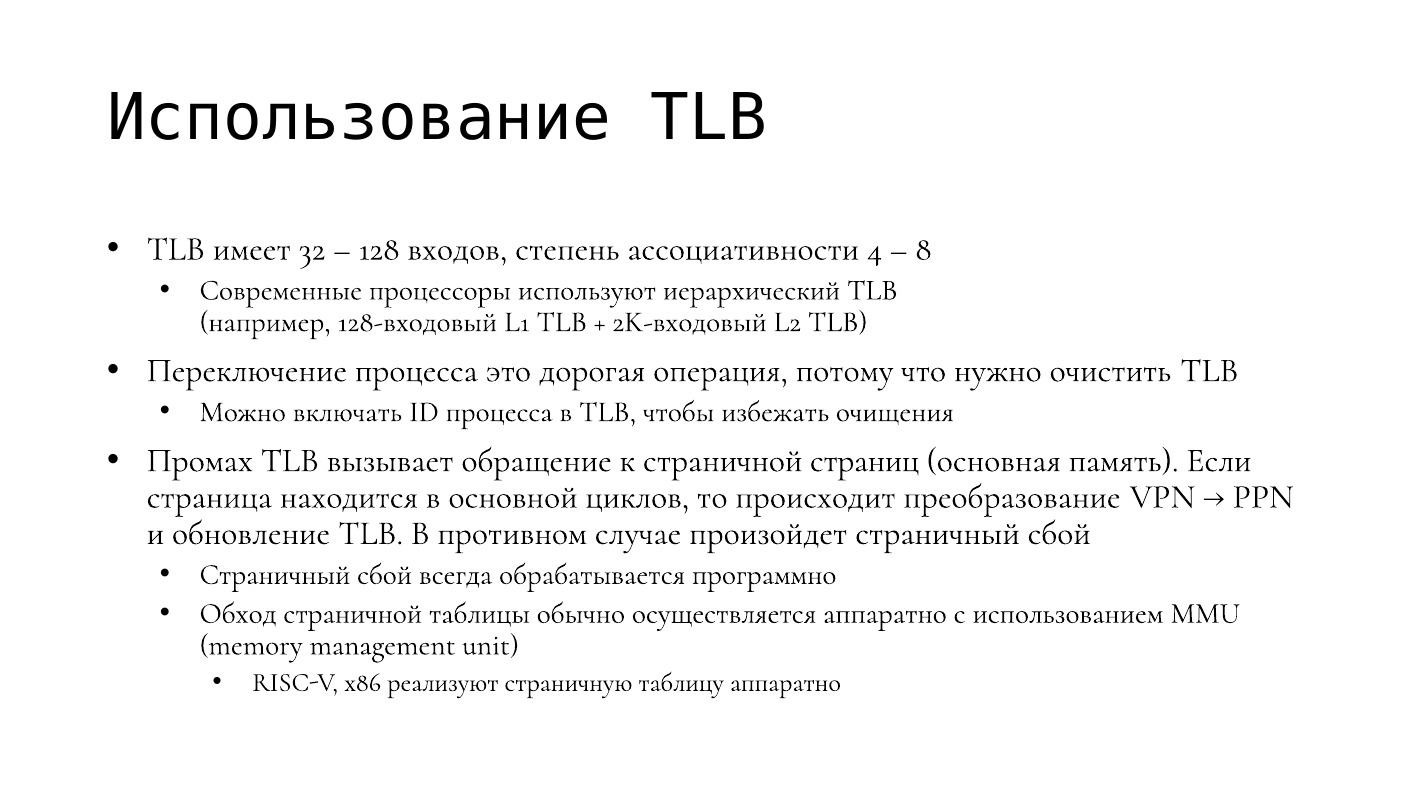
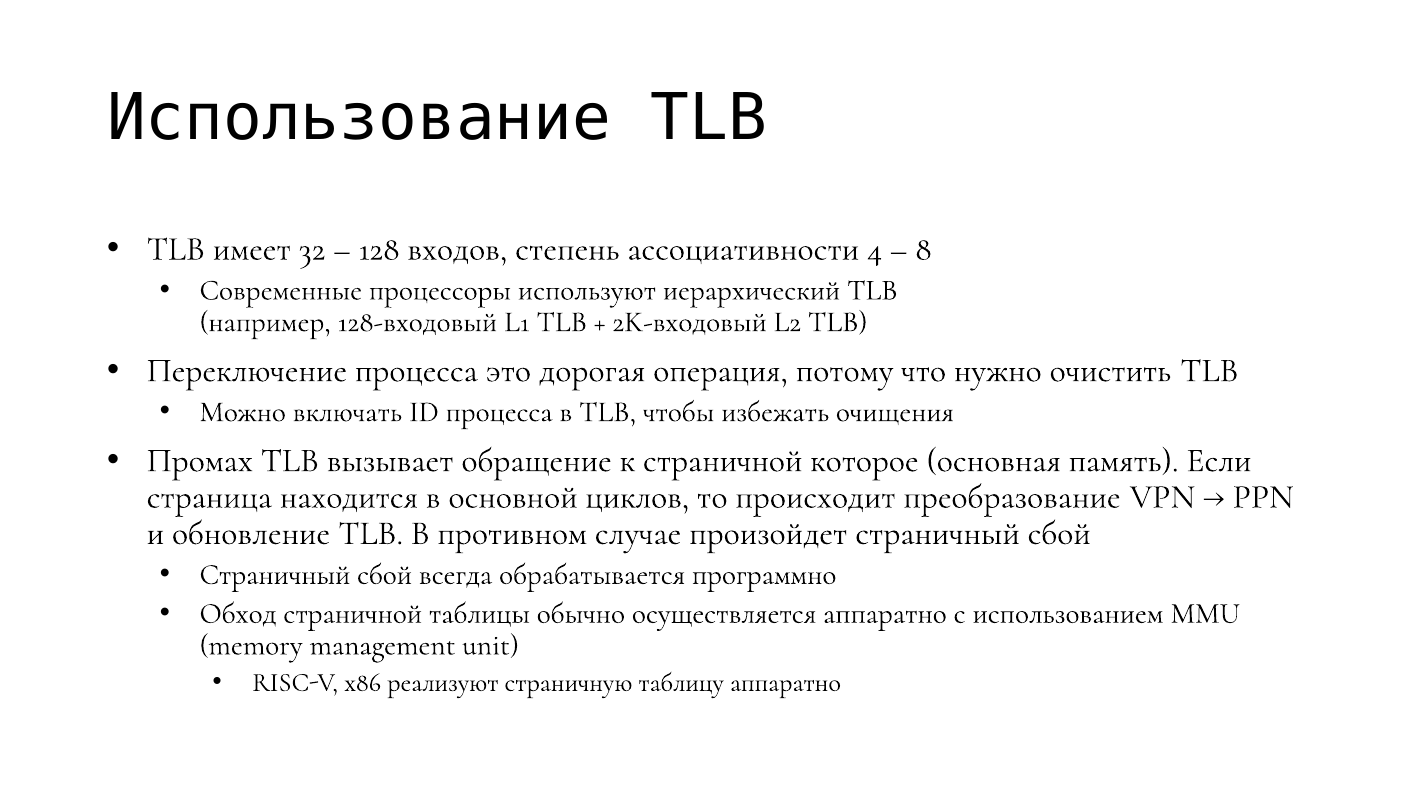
страниц: страниц -> которое (864, 460)
